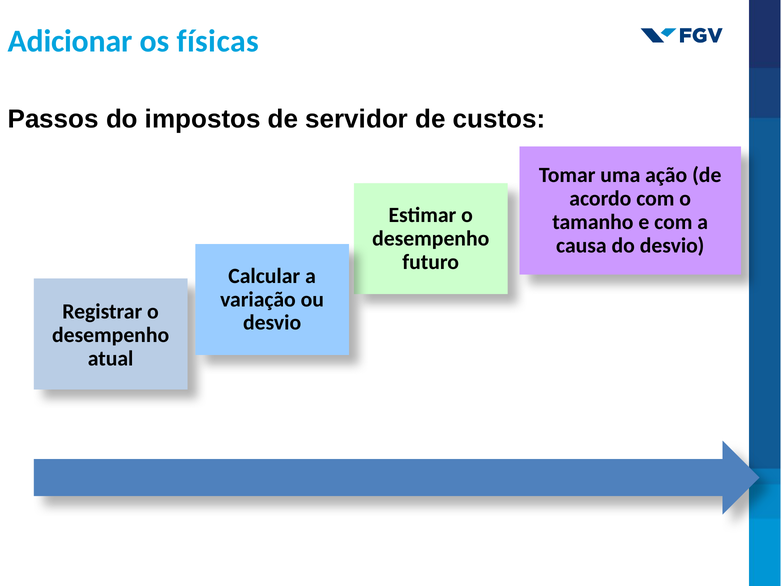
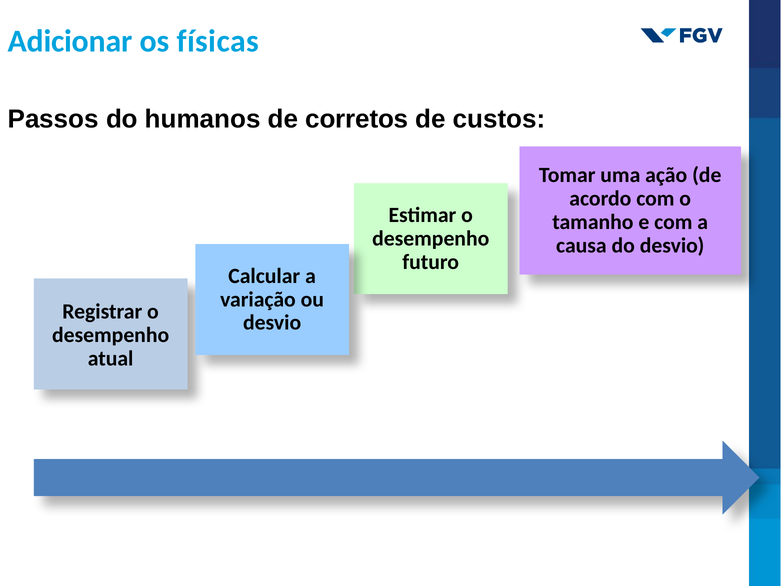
impostos: impostos -> humanos (203, 119)
servidor: servidor -> corretos (357, 119)
